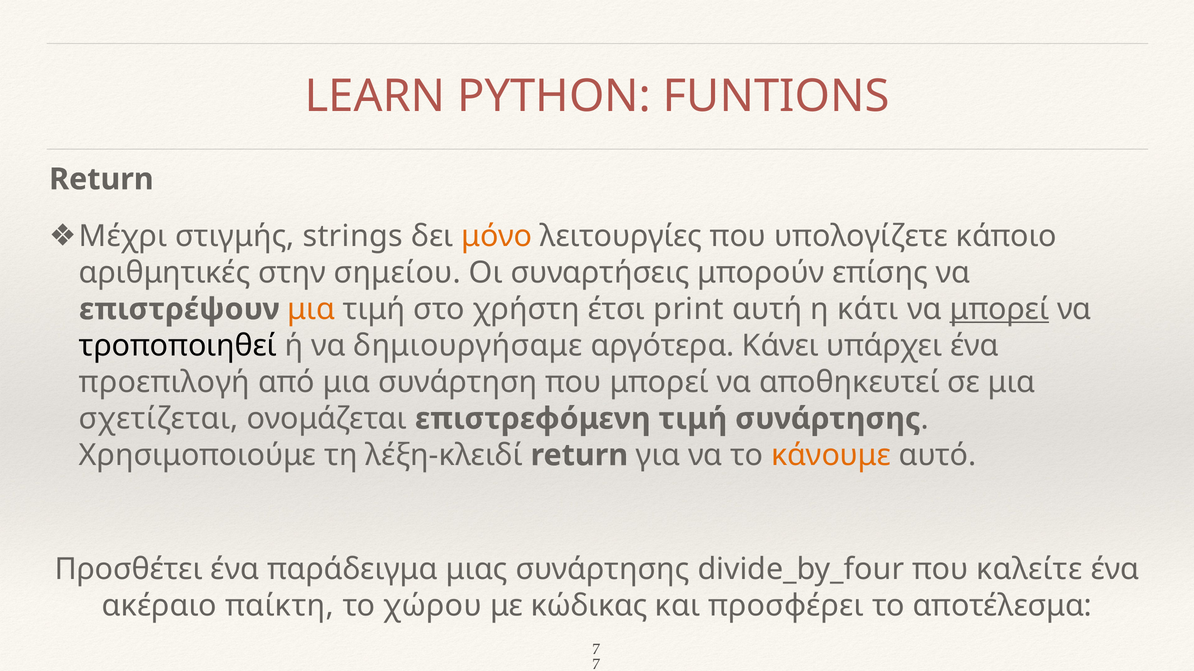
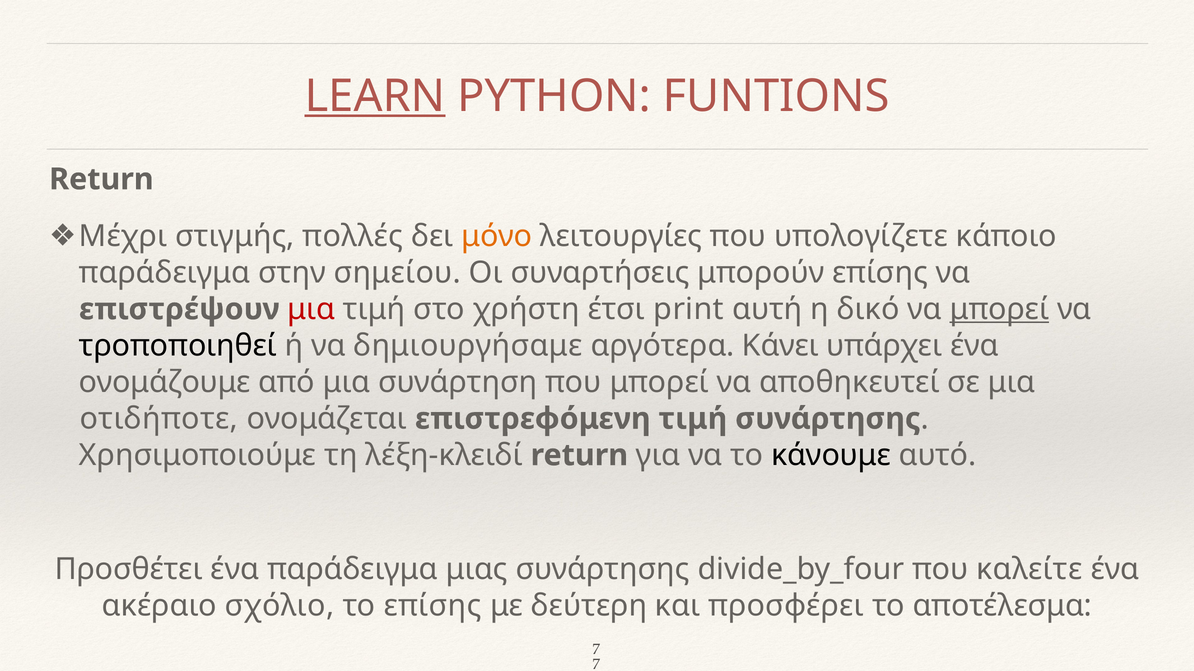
LEARN underline: none -> present (375, 96)
strings: strings -> πολλές (353, 236)
αριθμητικές: αριθμητικές -> παράδειγμα (165, 273)
μια colour: orange -> red (311, 310)
κάτι: κάτι -> δικό (868, 310)
προεπιλογή: προεπιλογή -> ονομάζουμε (165, 383)
σχετίζεται: σχετίζεται -> οτιδήποτε (159, 419)
κάνουμε colour: orange -> black (831, 456)
παίκτη: παίκτη -> σχόλιο (279, 606)
το χώρου: χώρου -> επίσης (433, 606)
κώδικας: κώδικας -> δεύτερη (589, 606)
